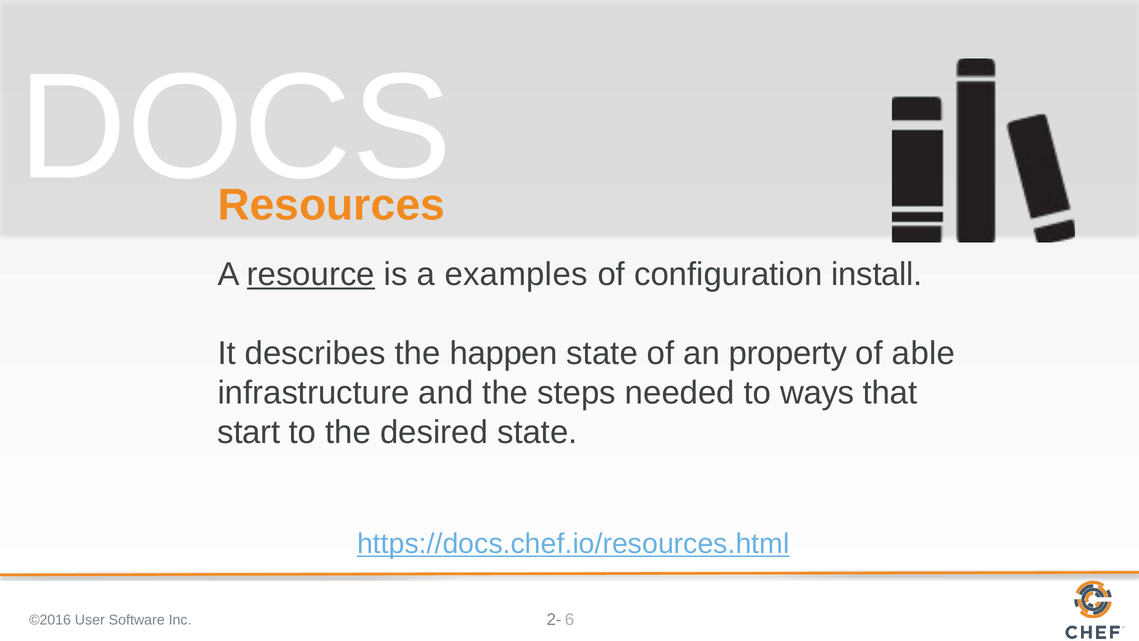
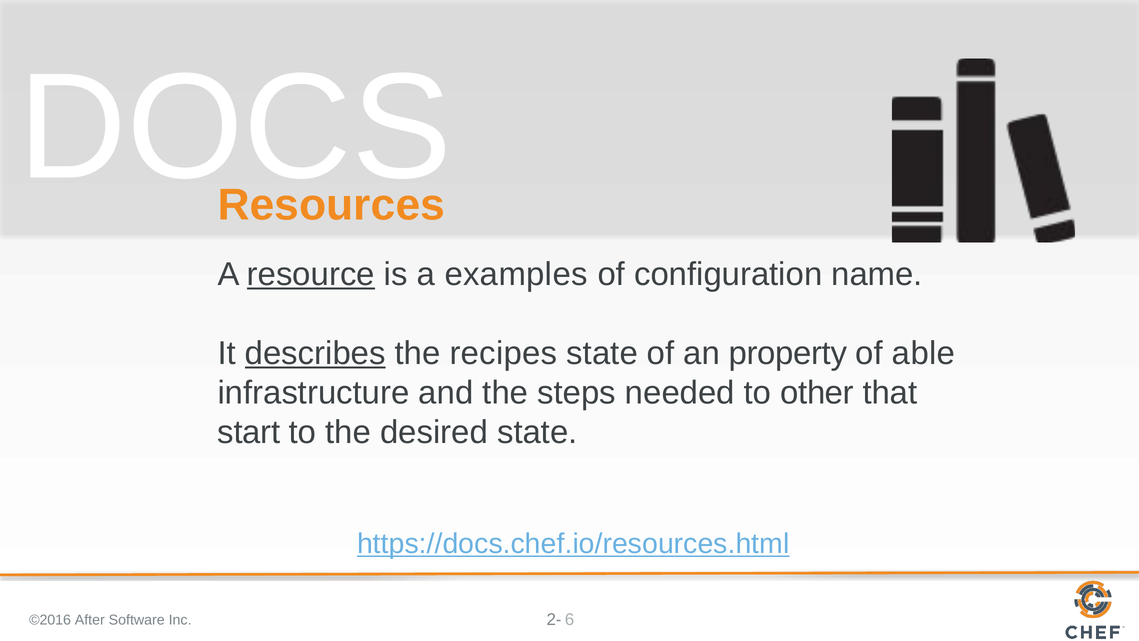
install: install -> name (877, 274)
describes underline: none -> present (315, 353)
happen: happen -> recipes (503, 353)
ways: ways -> other (817, 393)
User: User -> After (90, 620)
